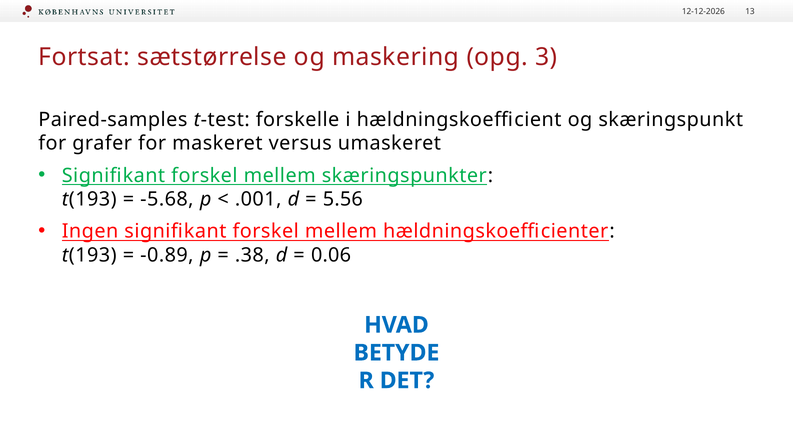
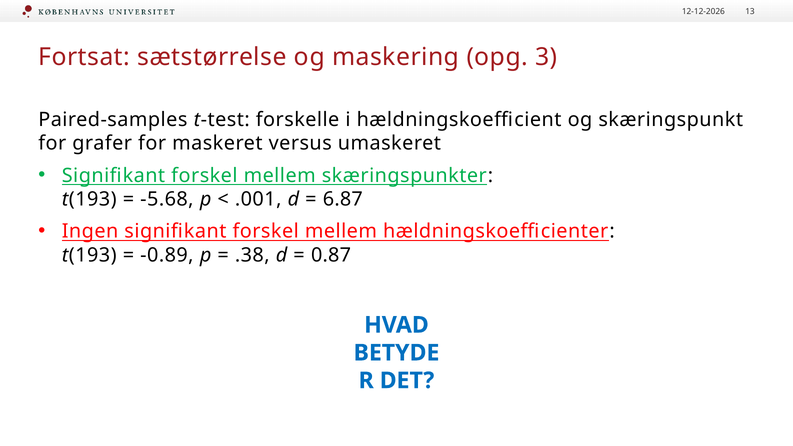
5.56: 5.56 -> 6.87 (343, 199)
0.06: 0.06 -> 0.87 (331, 255)
